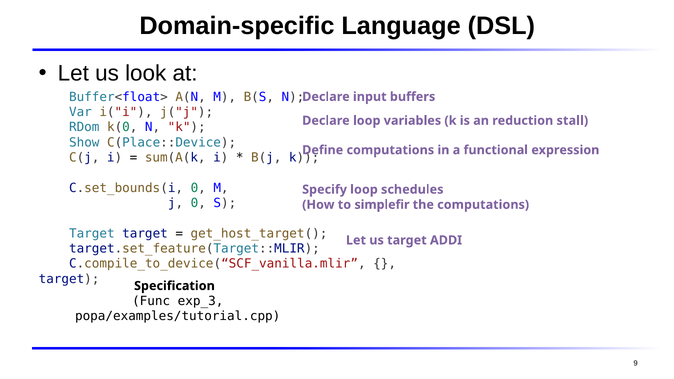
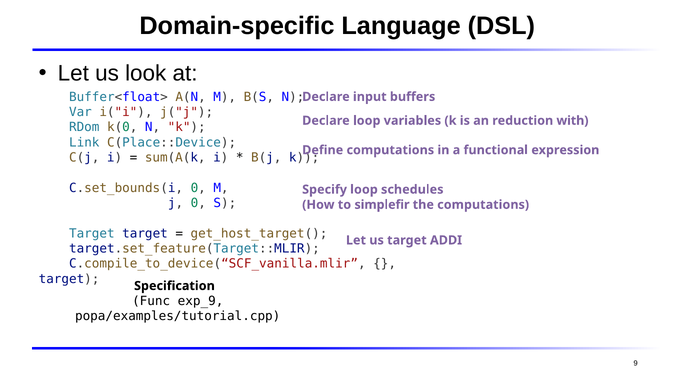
stall: stall -> with (572, 121)
Show: Show -> Link (84, 142)
exp_3: exp_3 -> exp_9 (201, 301)
